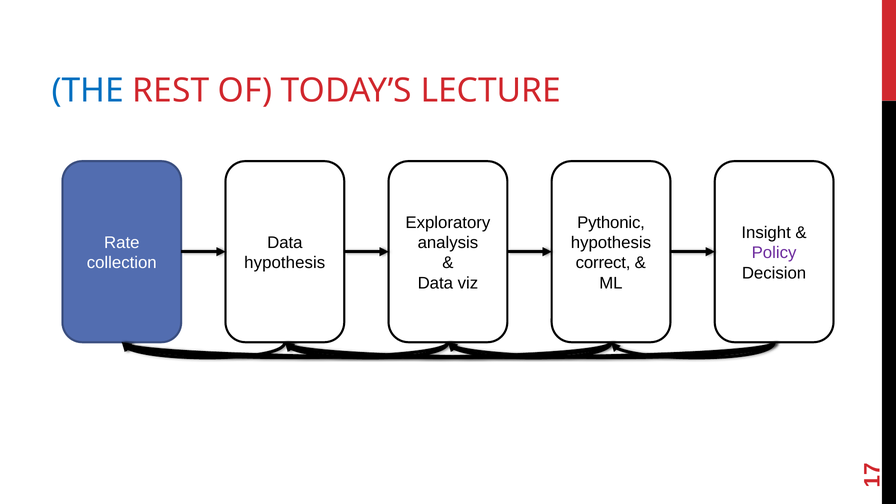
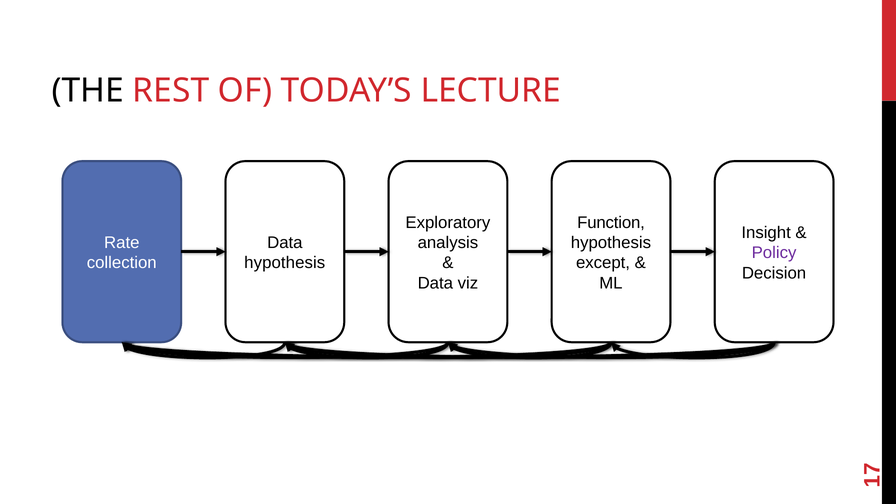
THE colour: blue -> black (88, 91)
Pythonic: Pythonic -> Function (611, 223)
correct: correct -> except (603, 263)
